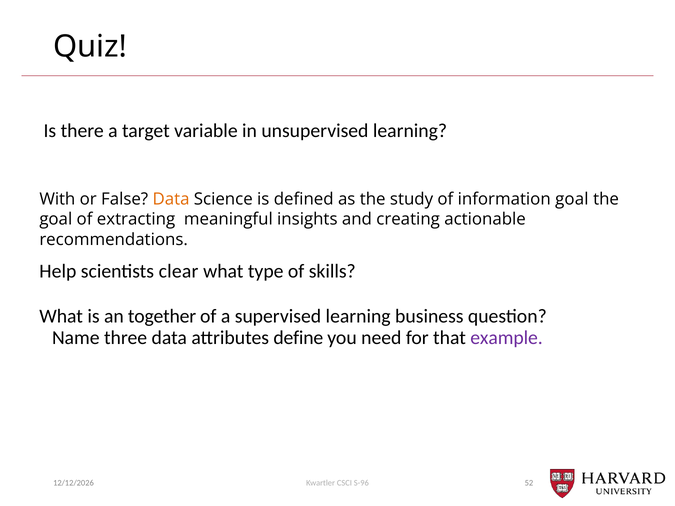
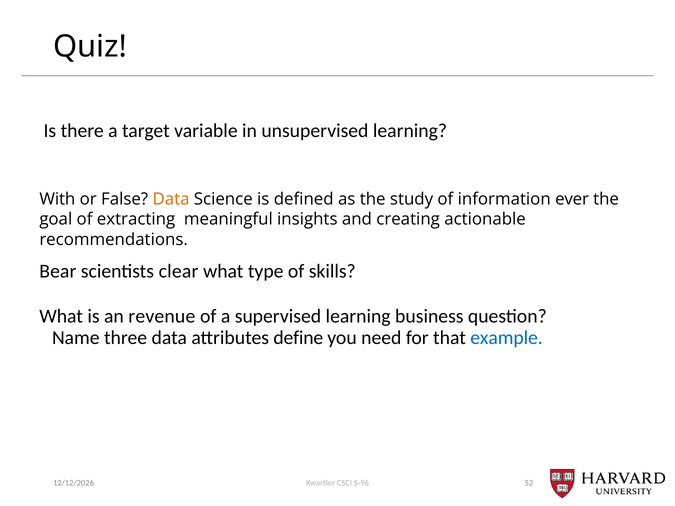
information goal: goal -> ever (572, 199)
Help: Help -> Bear (58, 271)
together: together -> revenue (162, 317)
example colour: purple -> blue (507, 338)
